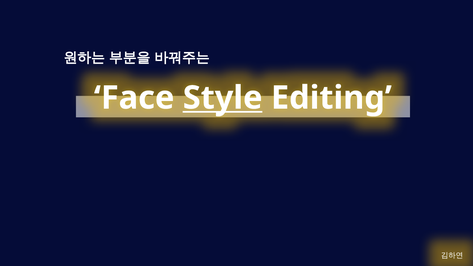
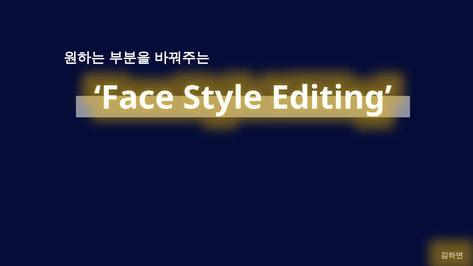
Style underline: present -> none (223, 98)
